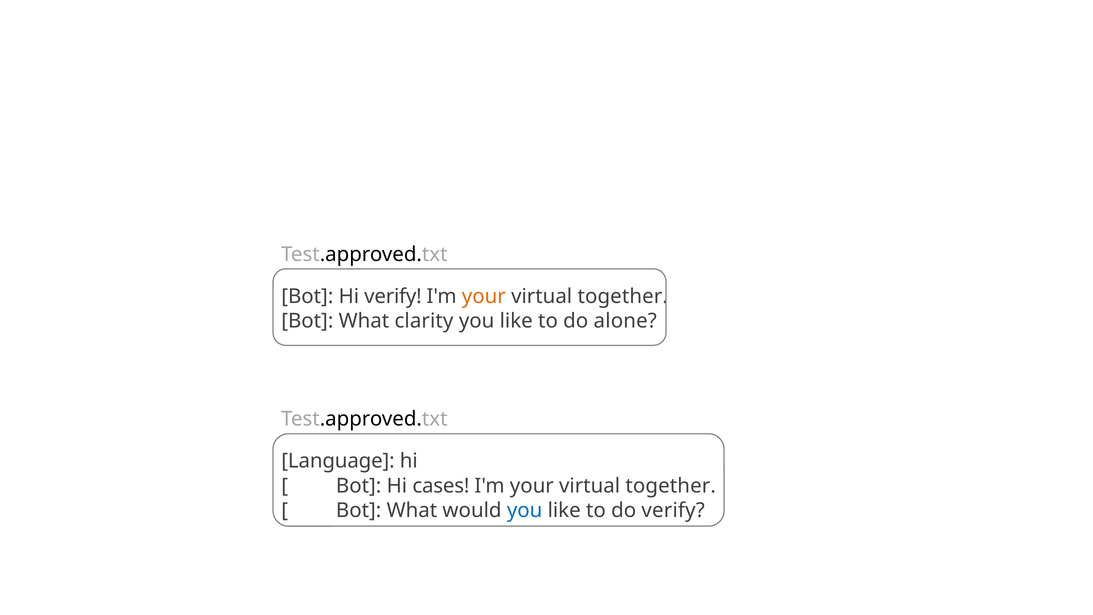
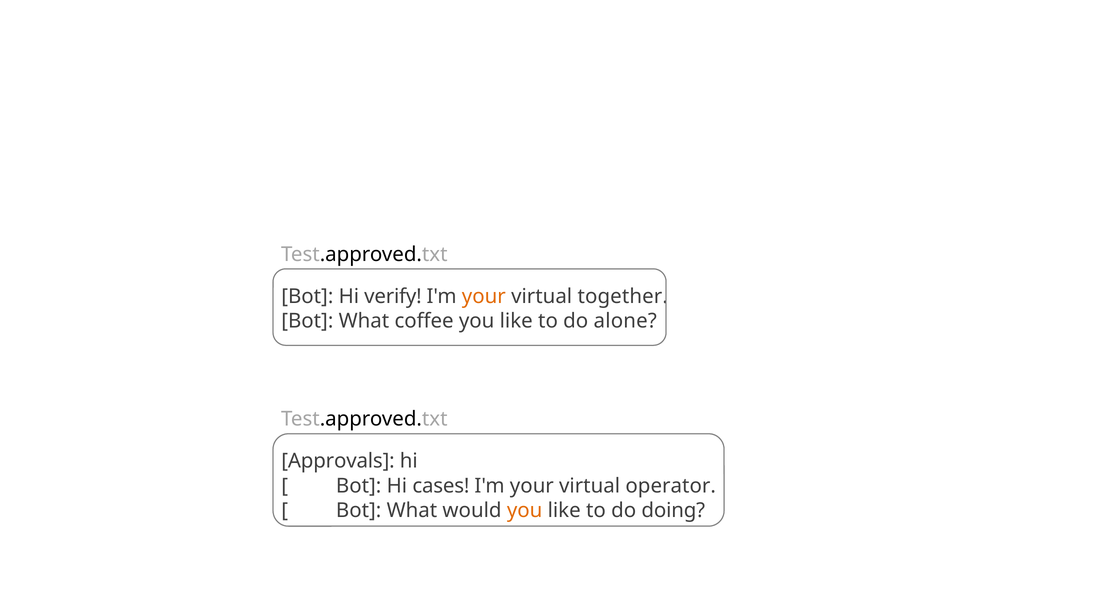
clarity: clarity -> coffee (424, 321)
Language: Language -> Approvals (338, 461)
together: together -> operator (671, 486)
you colour: blue -> orange (525, 510)
do verify: verify -> doing (673, 510)
